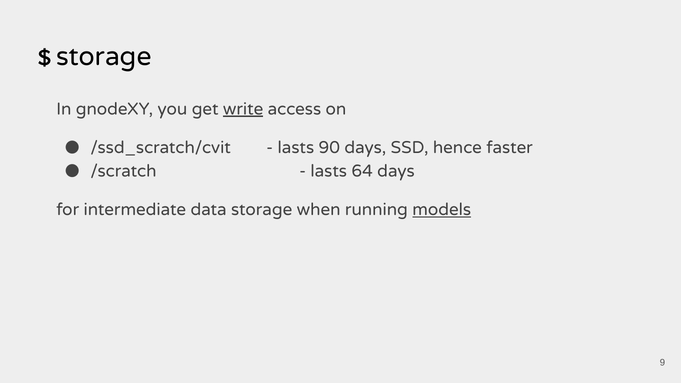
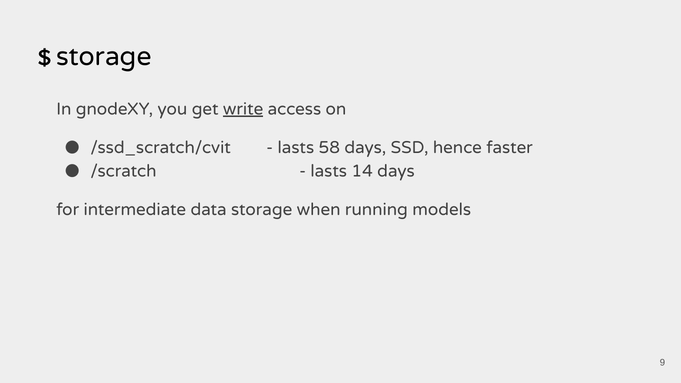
90: 90 -> 58 (329, 148)
64: 64 -> 14 (362, 171)
models underline: present -> none (442, 210)
